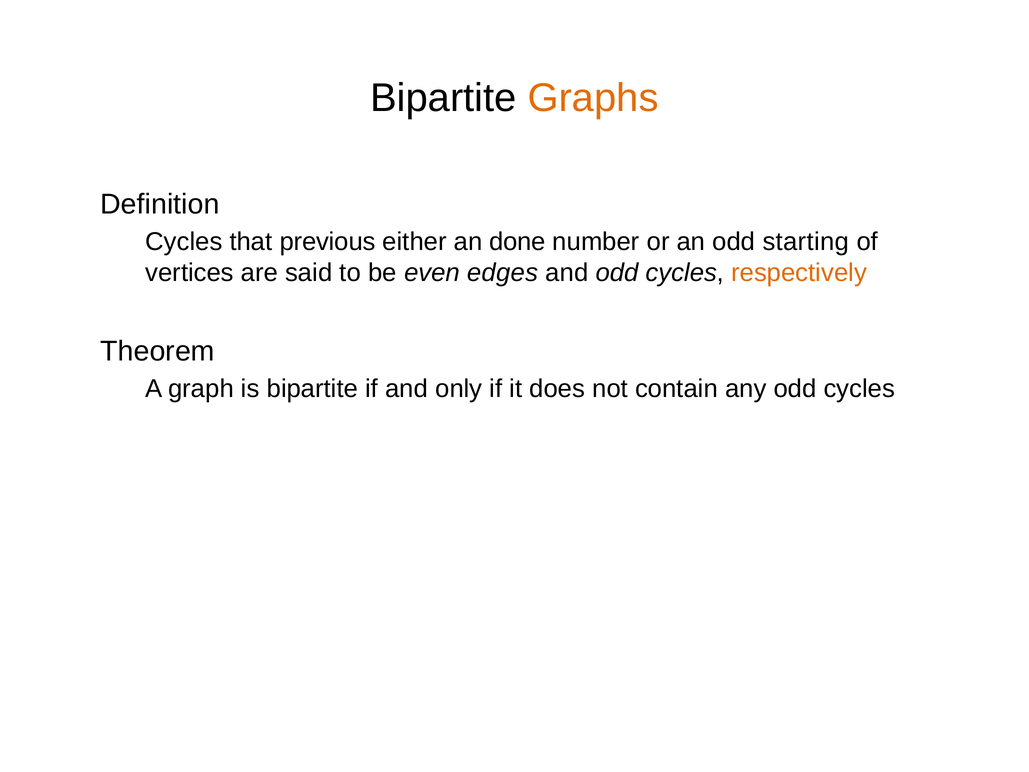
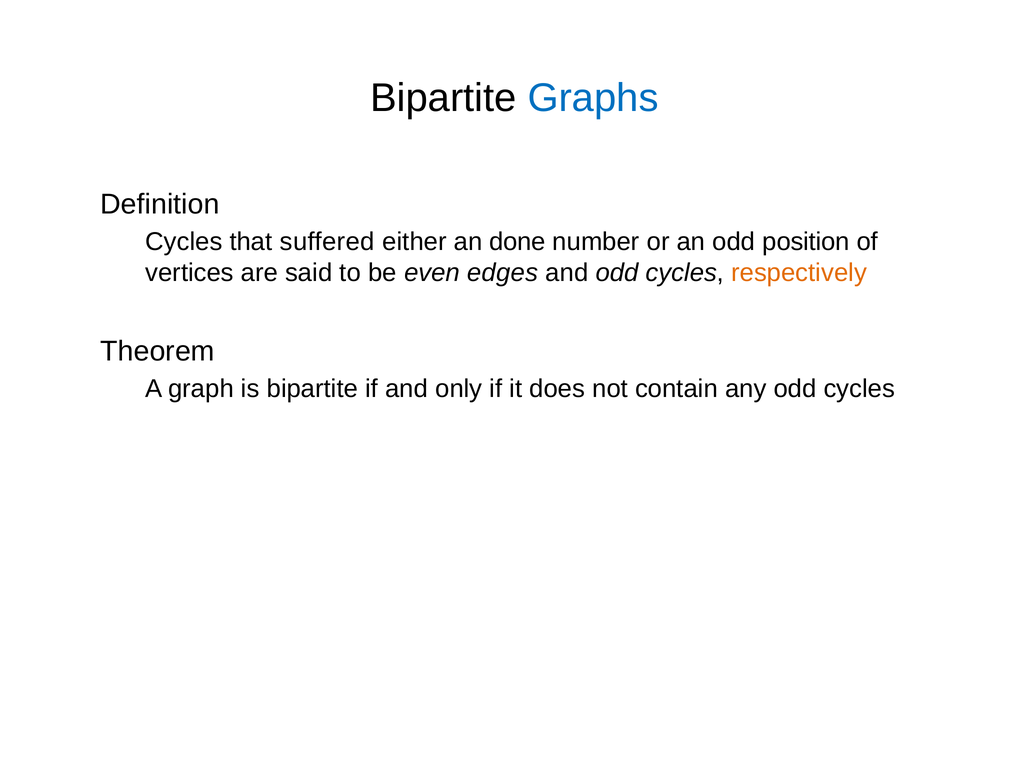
Graphs colour: orange -> blue (593, 98)
previous: previous -> suffered (327, 242)
starting: starting -> position (806, 242)
